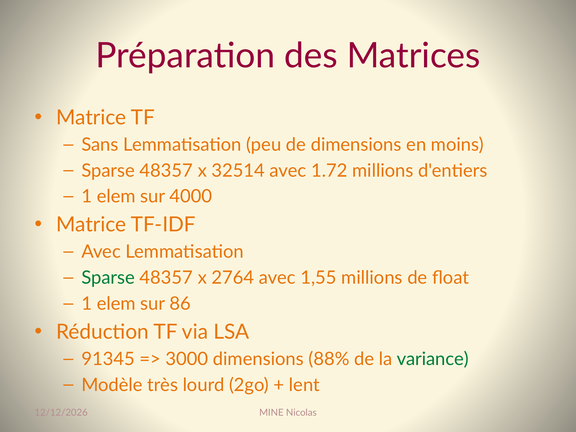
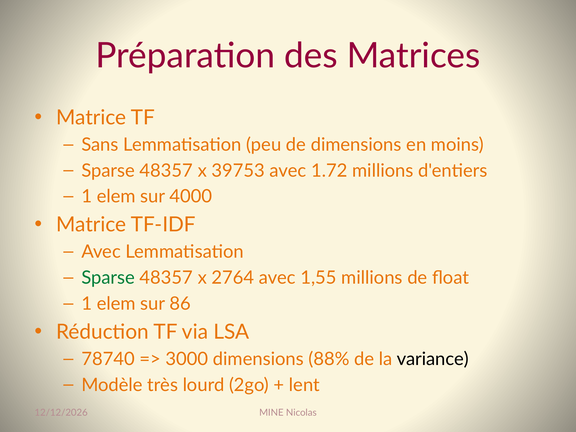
32514: 32514 -> 39753 (238, 171)
91345: 91345 -> 78740 (108, 359)
variance colour: green -> black (433, 359)
